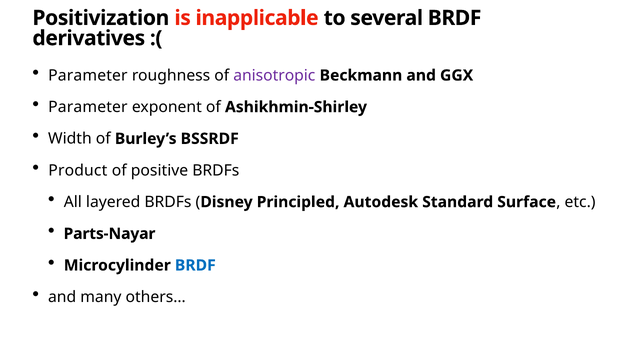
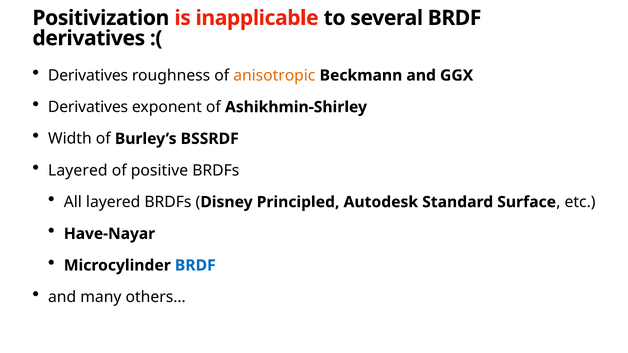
Parameter: Parameter -> Derivatives (88, 75)
anisotropic colour: purple -> orange (274, 75)
Parameter: Parameter -> Derivatives (88, 107)
Product: Product -> Layered (78, 171)
Parts-Nayar: Parts-Nayar -> Have-Nayar (109, 234)
